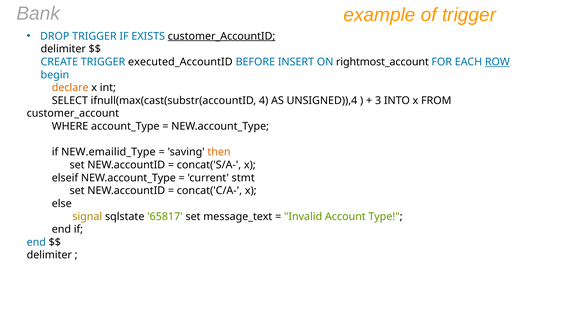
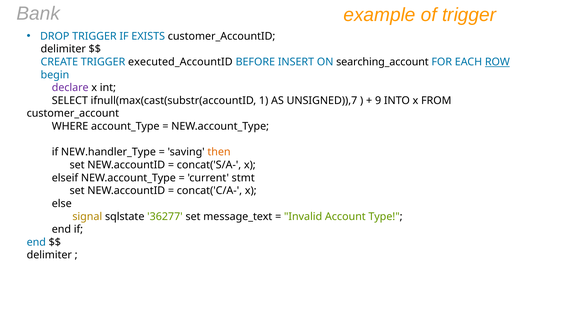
customer_AccountID underline: present -> none (222, 36)
rightmost_account: rightmost_account -> searching_account (382, 62)
declare colour: orange -> purple (70, 88)
4: 4 -> 1 (264, 100)
UNSIGNED)),4: UNSIGNED)),4 -> UNSIGNED)),7 (322, 100)
3: 3 -> 9 (378, 100)
NEW.emailid_Type: NEW.emailid_Type -> NEW.handler_Type (108, 152)
65817: 65817 -> 36277 (165, 216)
